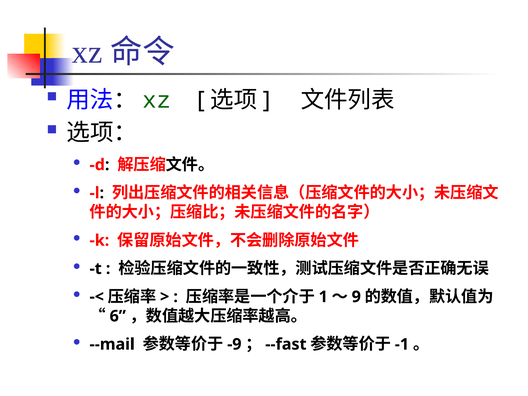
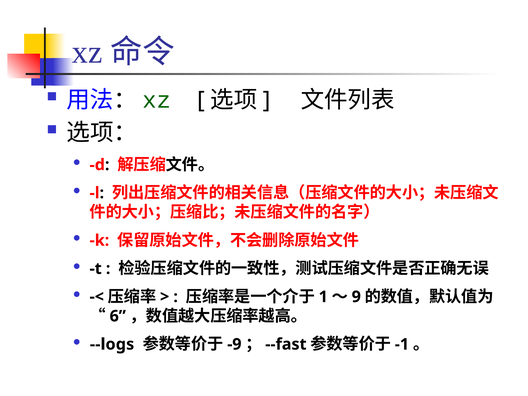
--mail: --mail -> --logs (112, 344)
